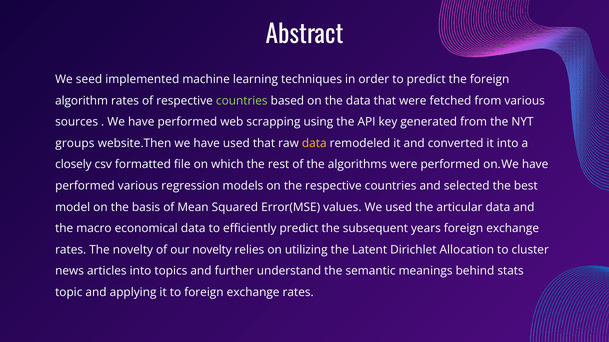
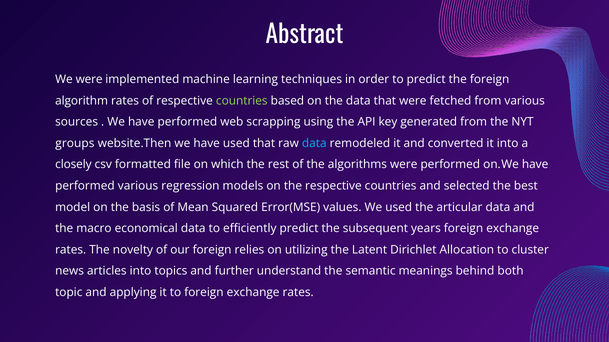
We seed: seed -> were (89, 80)
data colour: yellow -> light blue (314, 144)
our novelty: novelty -> foreign (212, 250)
stats: stats -> both (510, 271)
